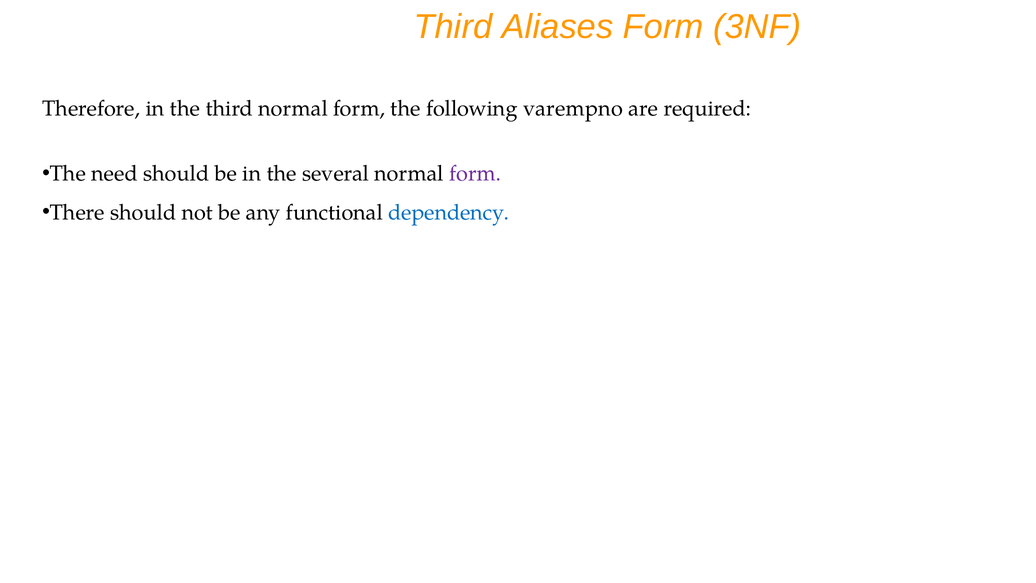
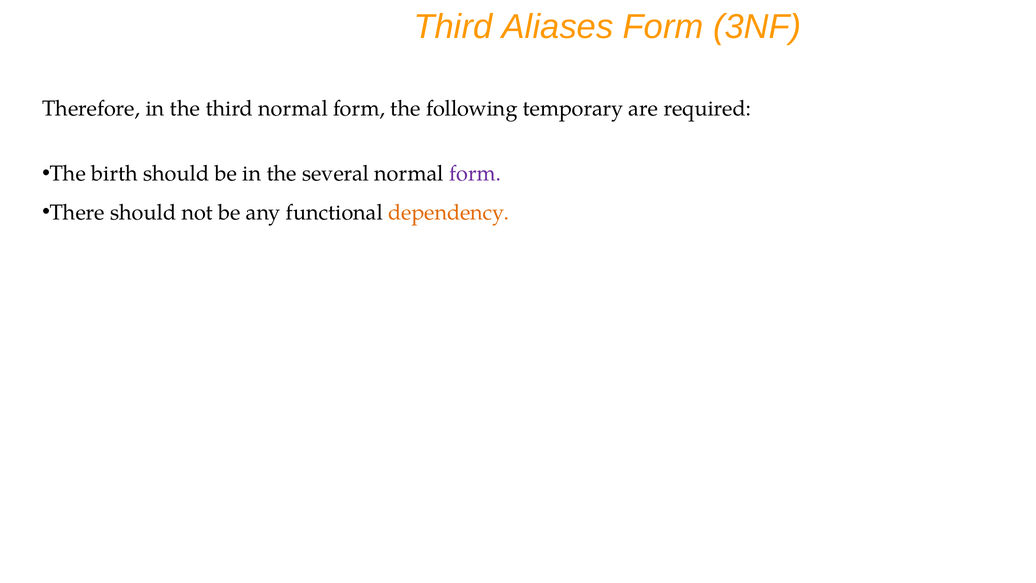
varempno: varempno -> temporary (573, 109)
need: need -> birth (115, 174)
dependency colour: blue -> orange (449, 212)
